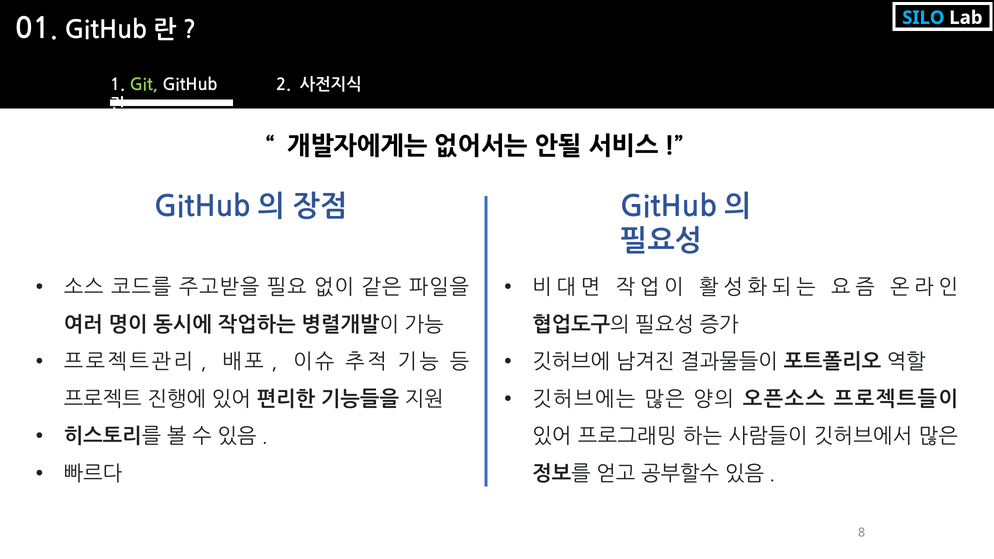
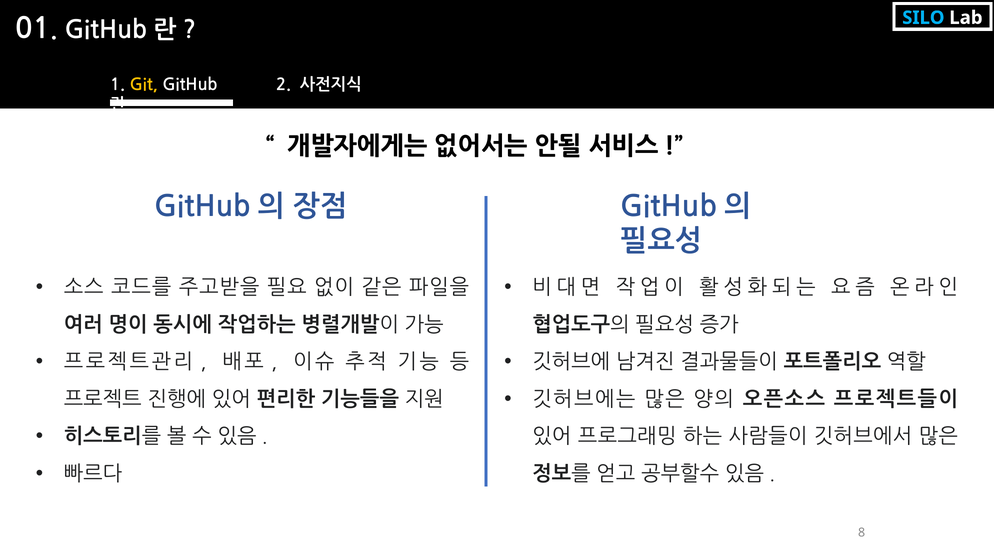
Git colour: light green -> yellow (144, 85)
